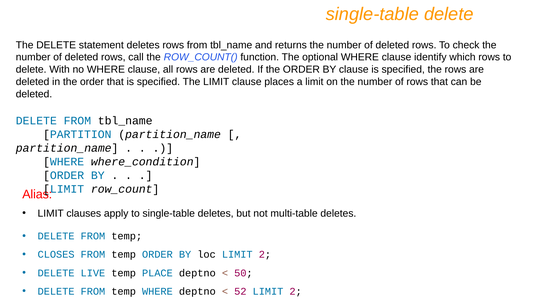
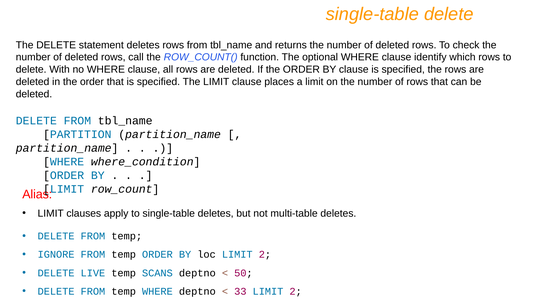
CLOSES: CLOSES -> IGNORE (56, 255)
PLACE: PLACE -> SCANS (157, 273)
52: 52 -> 33 (240, 292)
